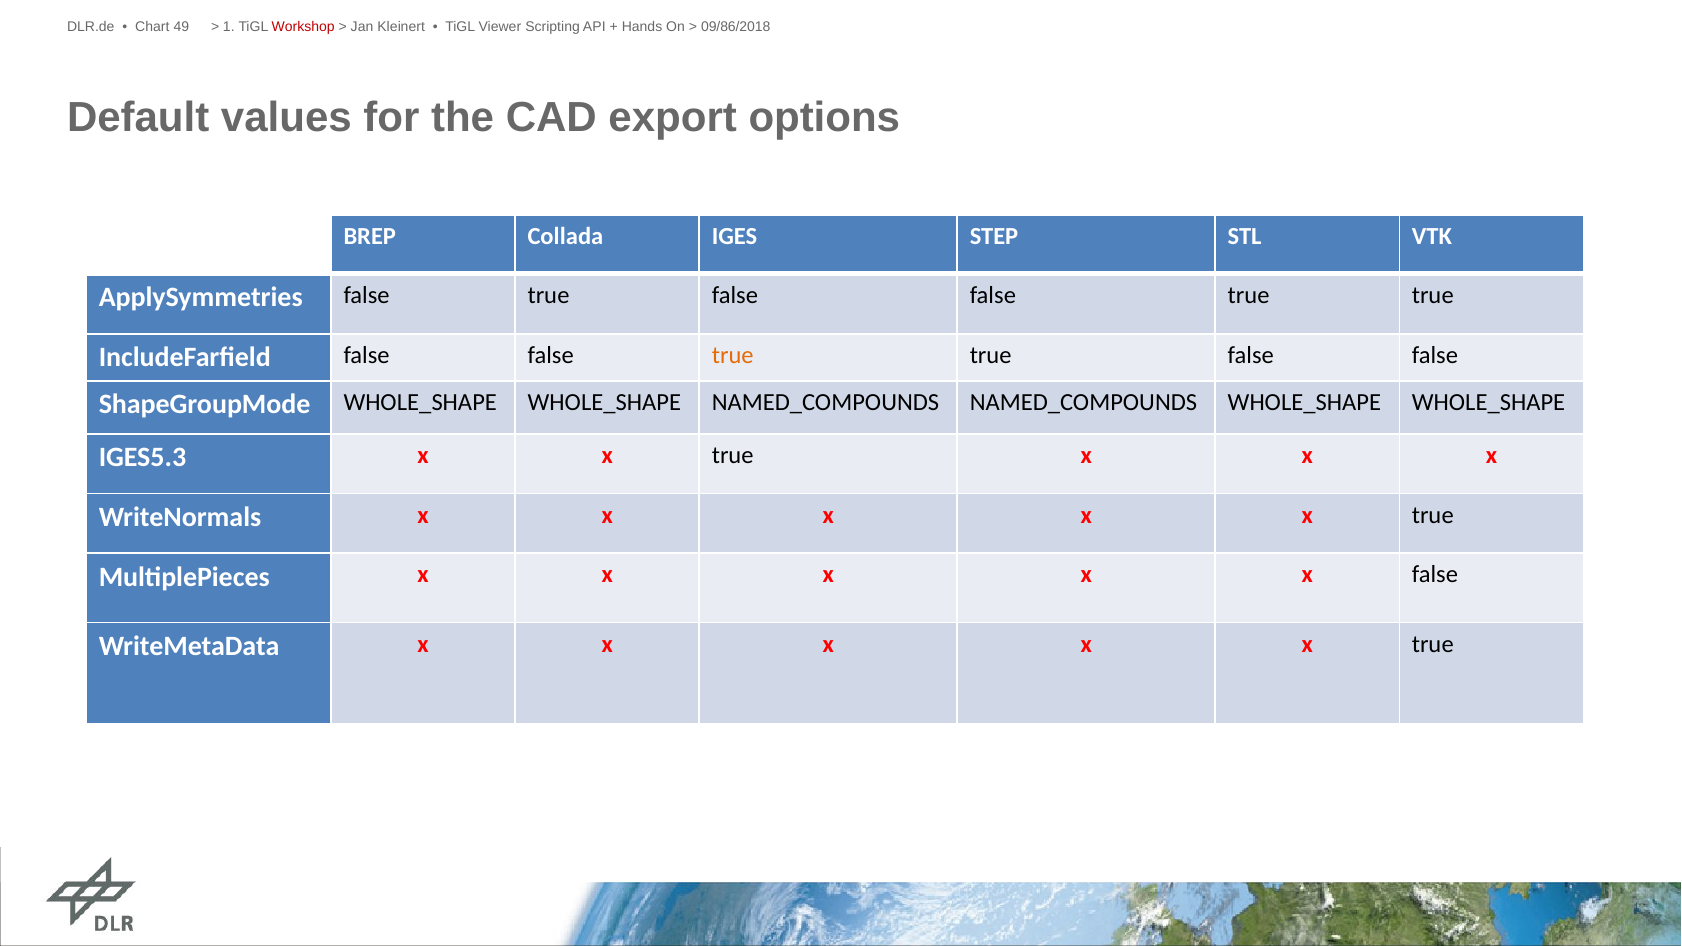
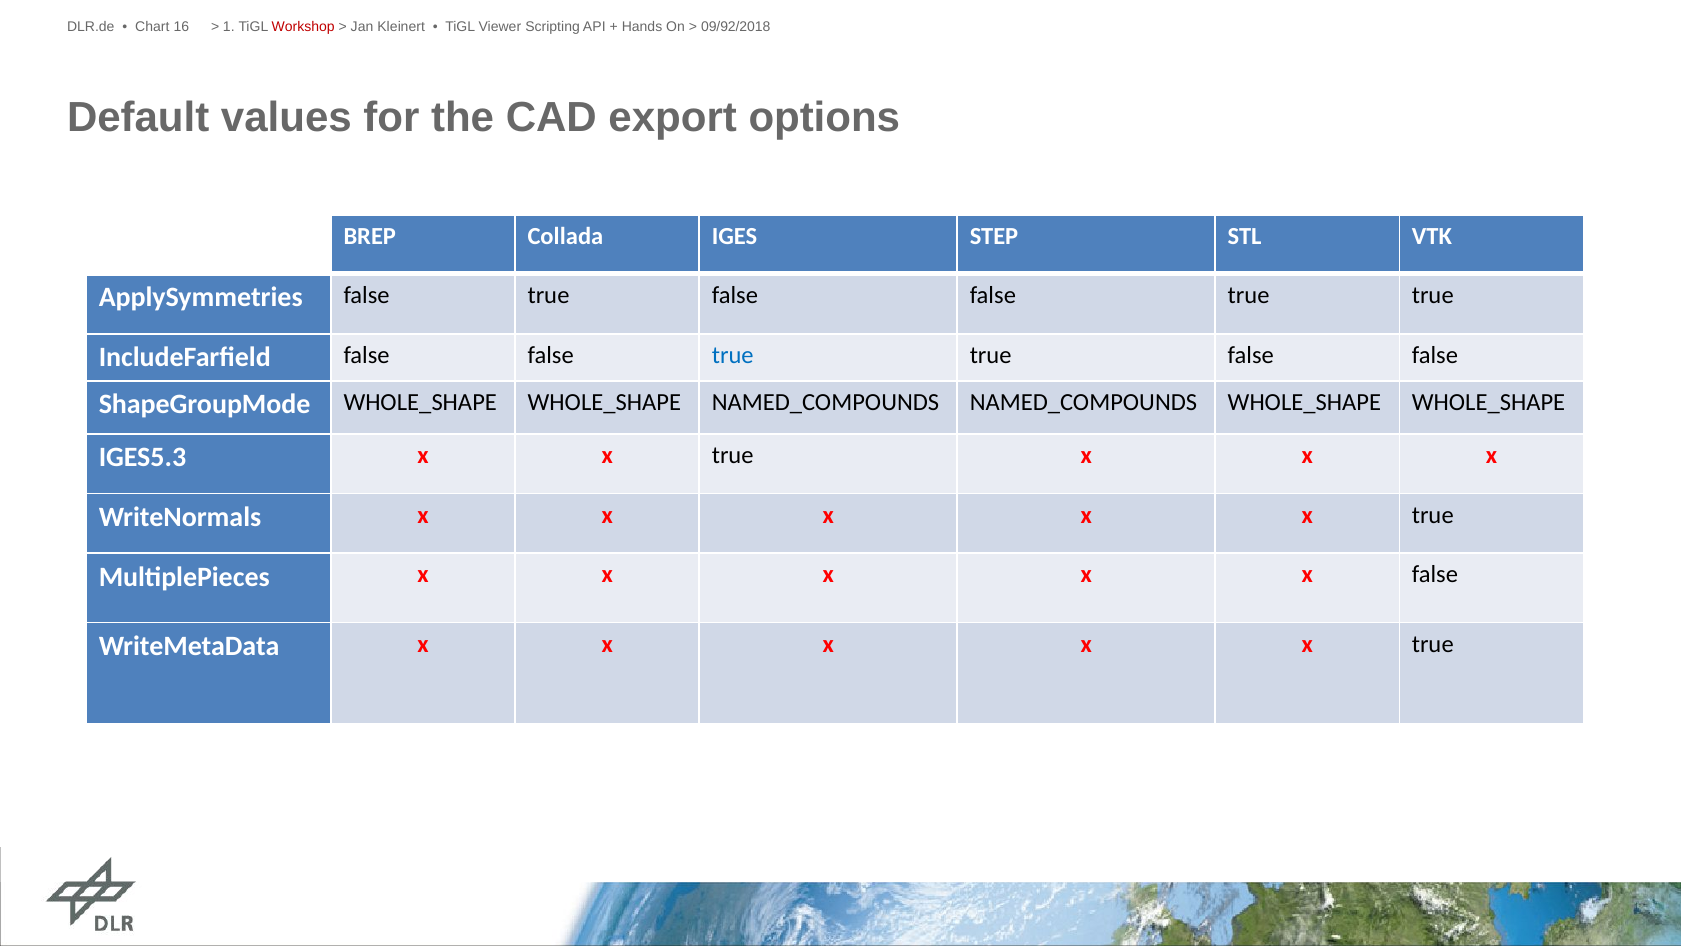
49: 49 -> 16 (181, 27)
09/86/2018: 09/86/2018 -> 09/92/2018 (736, 27)
true colour: orange -> blue (733, 356)
